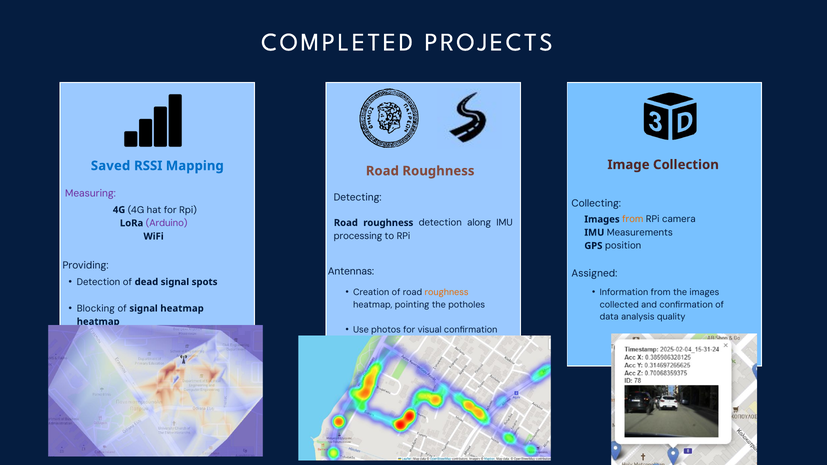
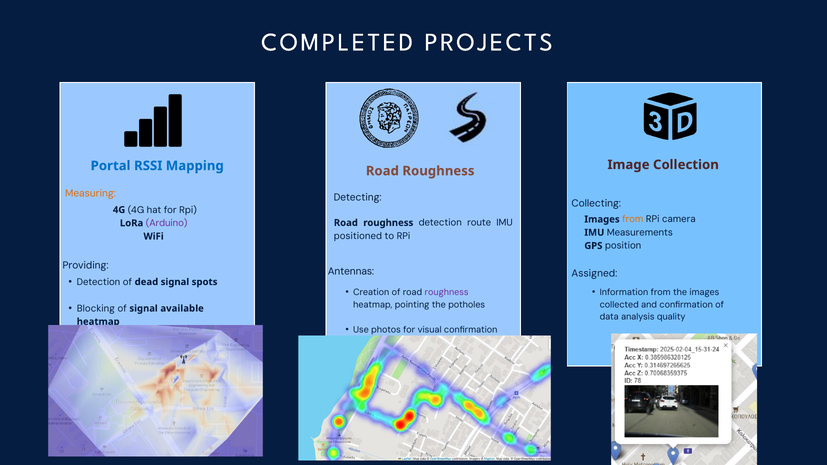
Saved: Saved -> Portal (111, 166)
Measuring colour: purple -> orange (90, 193)
along: along -> route (479, 223)
processing: processing -> positioned (358, 236)
roughness colour: orange -> purple (447, 292)
signal heatmap: heatmap -> available (182, 309)
